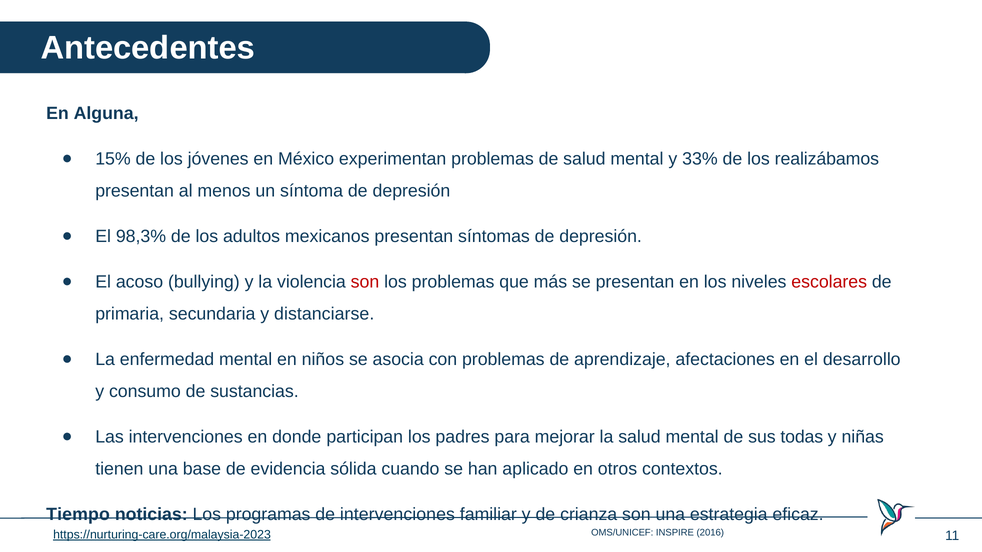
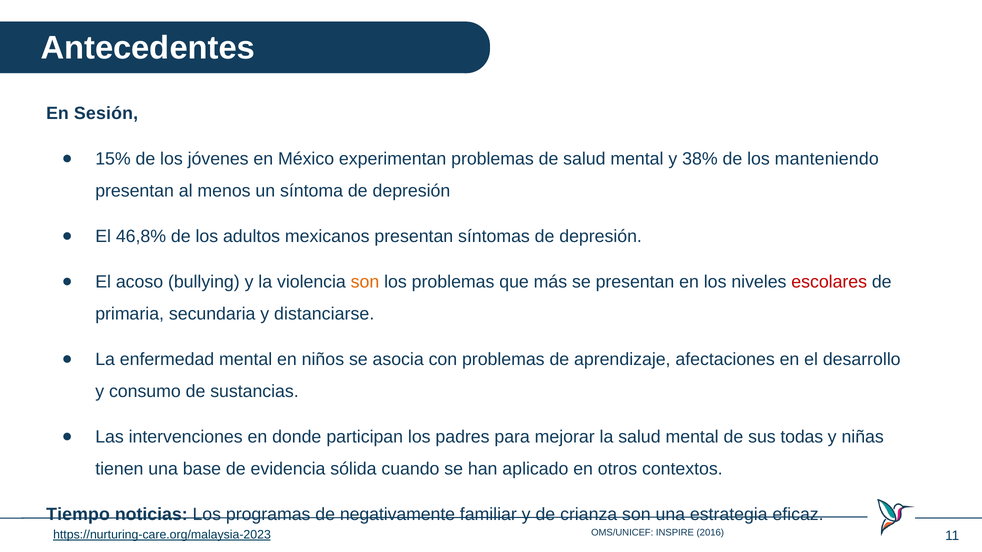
Alguna: Alguna -> Sesión (106, 114)
33%: 33% -> 38% (700, 159)
realizábamos: realizábamos -> manteniendo (827, 159)
98,3%: 98,3% -> 46,8% (141, 237)
son colour: red -> orange (365, 282)
de intervenciones: intervenciones -> negativamente (397, 515)
